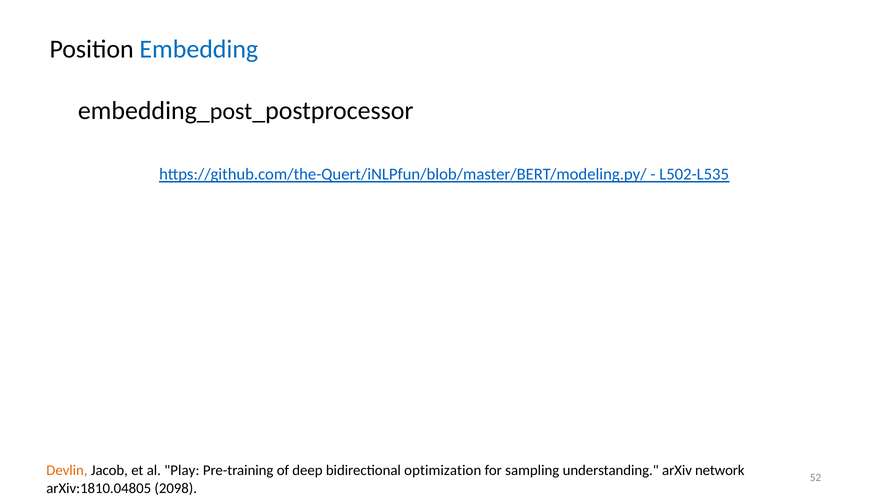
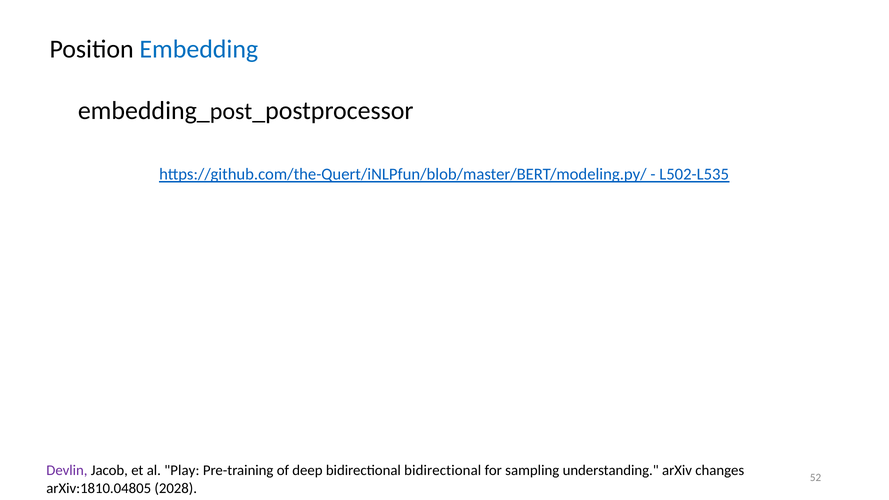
Devlin colour: orange -> purple (67, 471)
bidirectional optimization: optimization -> bidirectional (443, 471)
network: network -> changes (720, 471)
2098: 2098 -> 2028 (176, 488)
